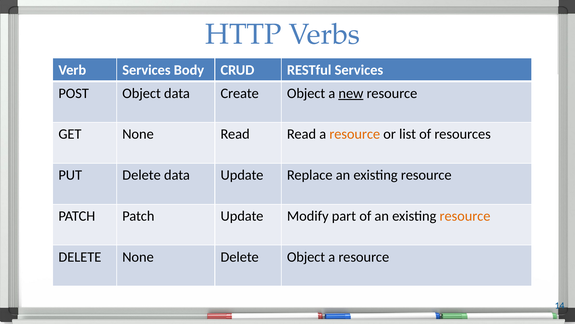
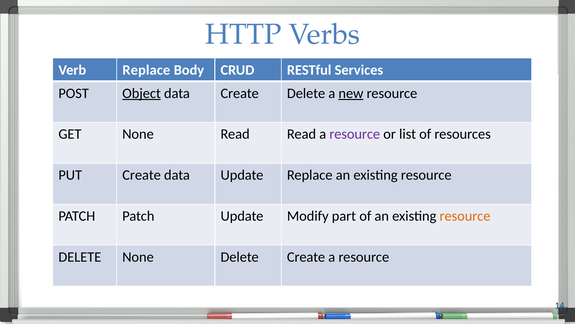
Verb Services: Services -> Replace (146, 70)
Object underline: none -> present (142, 93)
Create Object: Object -> Delete (306, 93)
resource colour: orange -> purple (355, 134)
PUT Delete: Delete -> Create (142, 175)
Delete Object: Object -> Create (306, 257)
